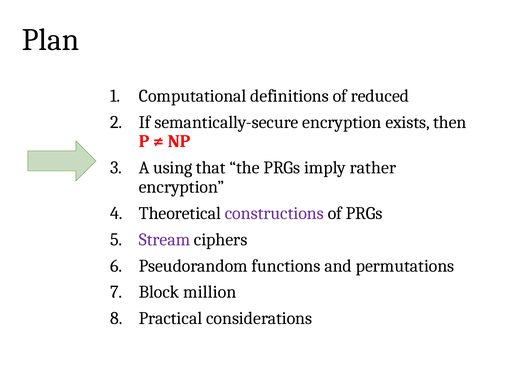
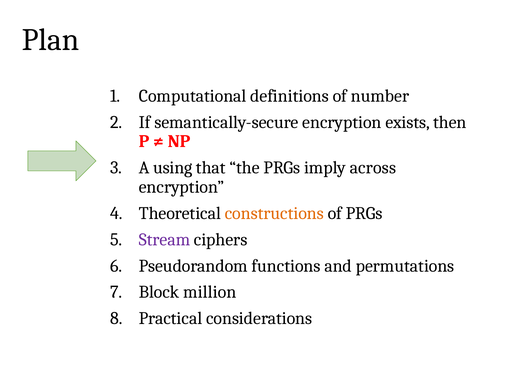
reduced: reduced -> number (380, 96)
rather: rather -> across (373, 168)
constructions colour: purple -> orange (274, 214)
